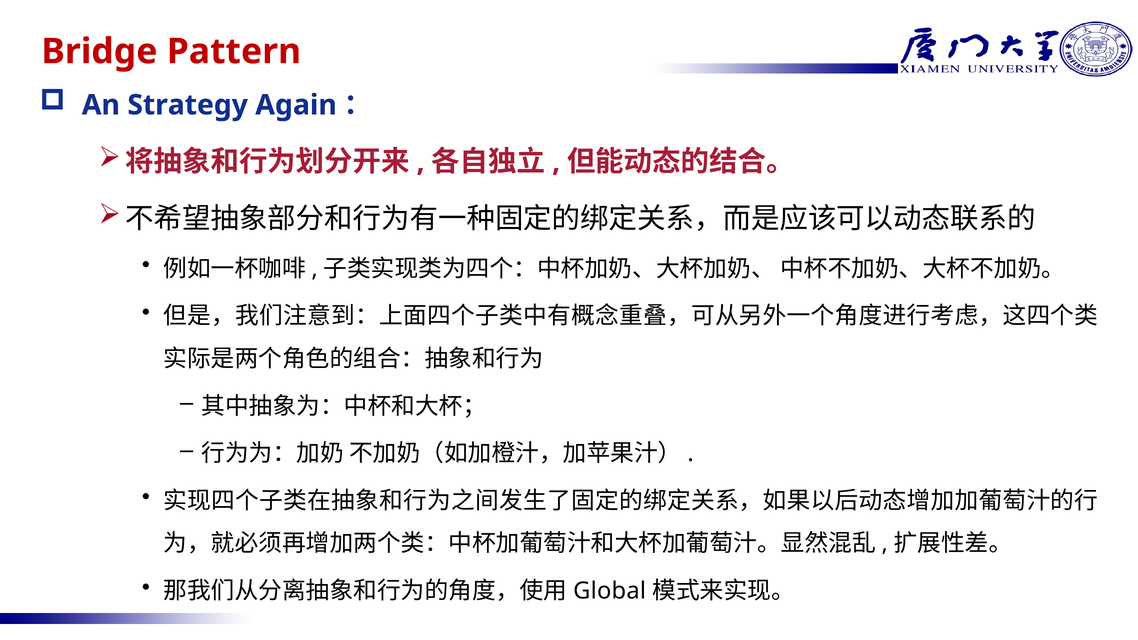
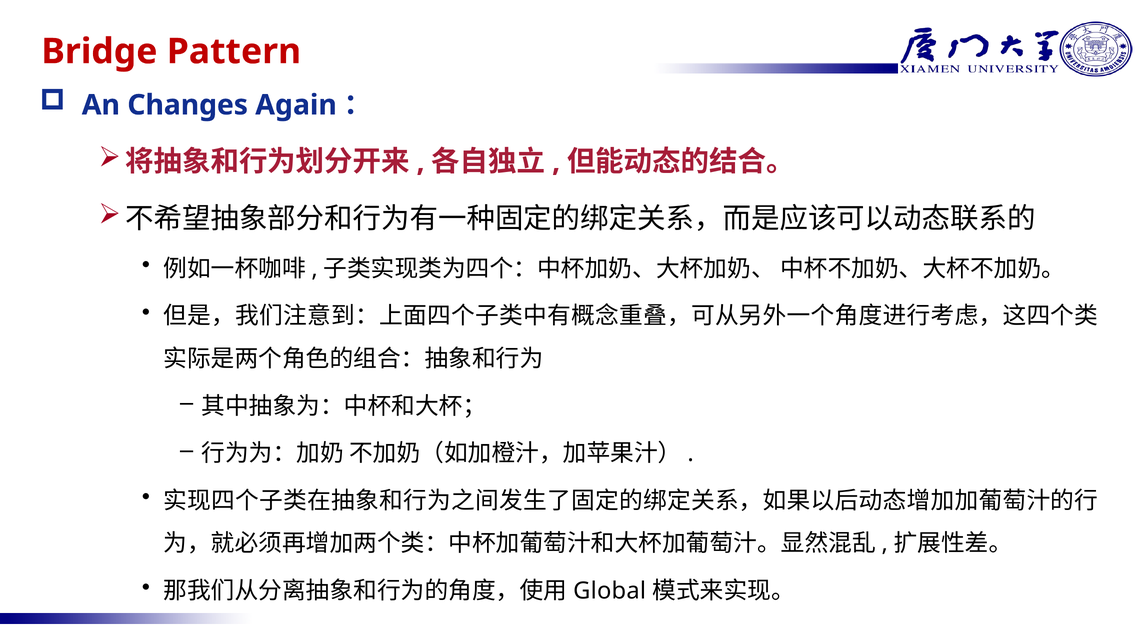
Strategy: Strategy -> Changes (188, 105)
